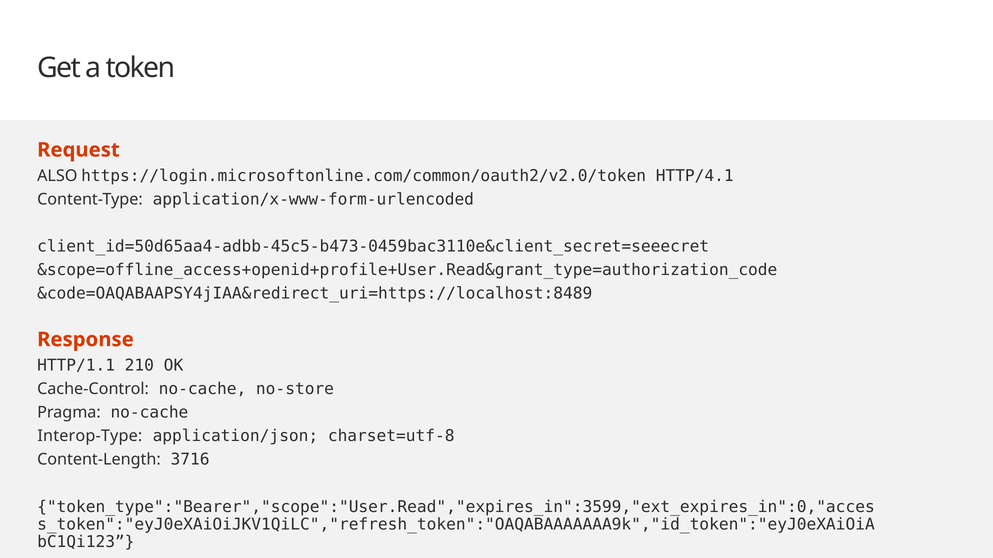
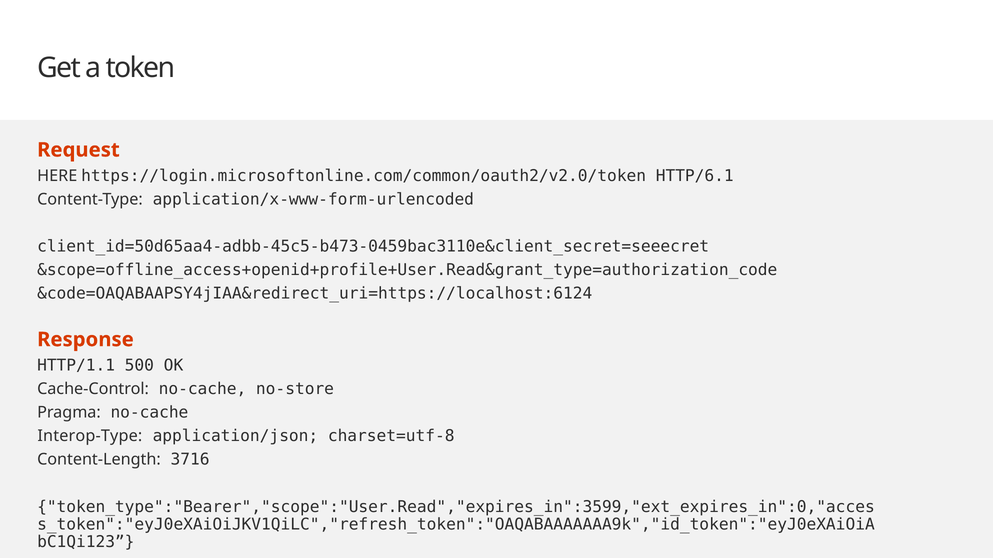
ALSO: ALSO -> HERE (57, 176)
HTTP/4.1: HTTP/4.1 -> HTTP/6.1 (695, 176)
&code=OAQABAAPSY4jIAA&redirect_uri=https://localhost:8489: &code=OAQABAAPSY4jIAA&redirect_uri=https://localhost:8489 -> &code=OAQABAAPSY4jIAA&redirect_uri=https://localhost:6124 (315, 294)
210: 210 -> 500 (139, 366)
